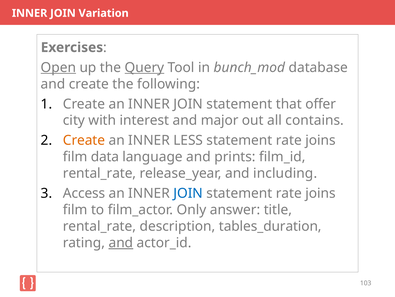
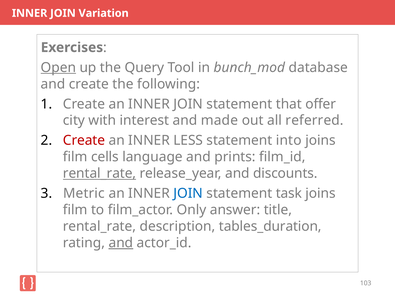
Query underline: present -> none (144, 67)
major: major -> made (220, 120)
contains: contains -> referred (315, 120)
Create colour: orange -> red (84, 140)
rate: rate -> into (289, 140)
data: data -> cells (105, 157)
rental_rate underline: none -> present (100, 173)
including: including -> discounts (285, 173)
Access: Access -> Metric (84, 193)
rate: rate -> task (289, 193)
